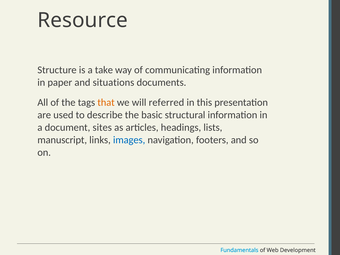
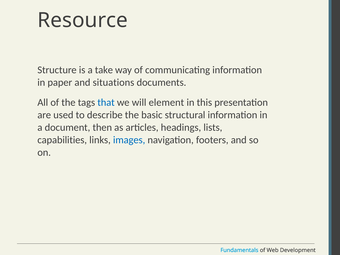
that colour: orange -> blue (106, 103)
referred: referred -> element (166, 103)
sites: sites -> then (102, 127)
manuscript: manuscript -> capabilities (62, 140)
